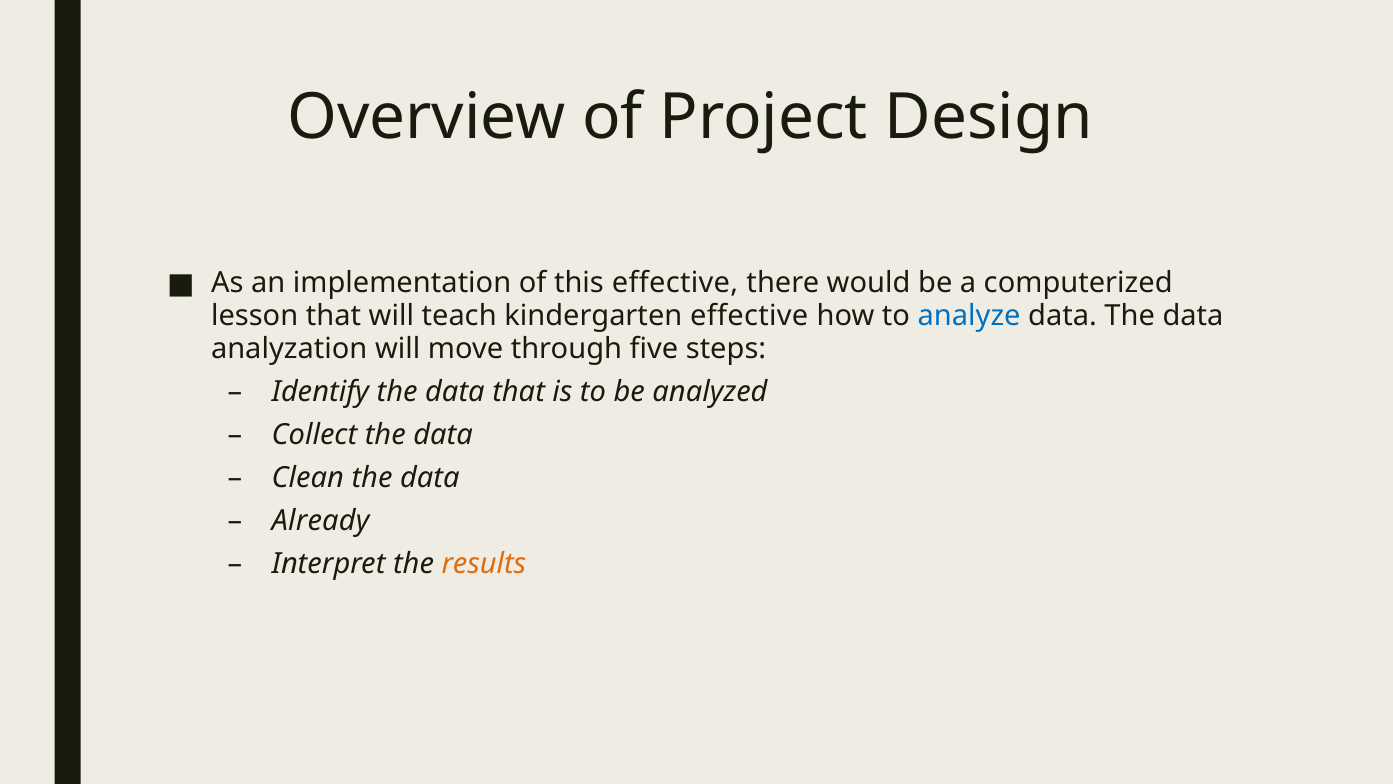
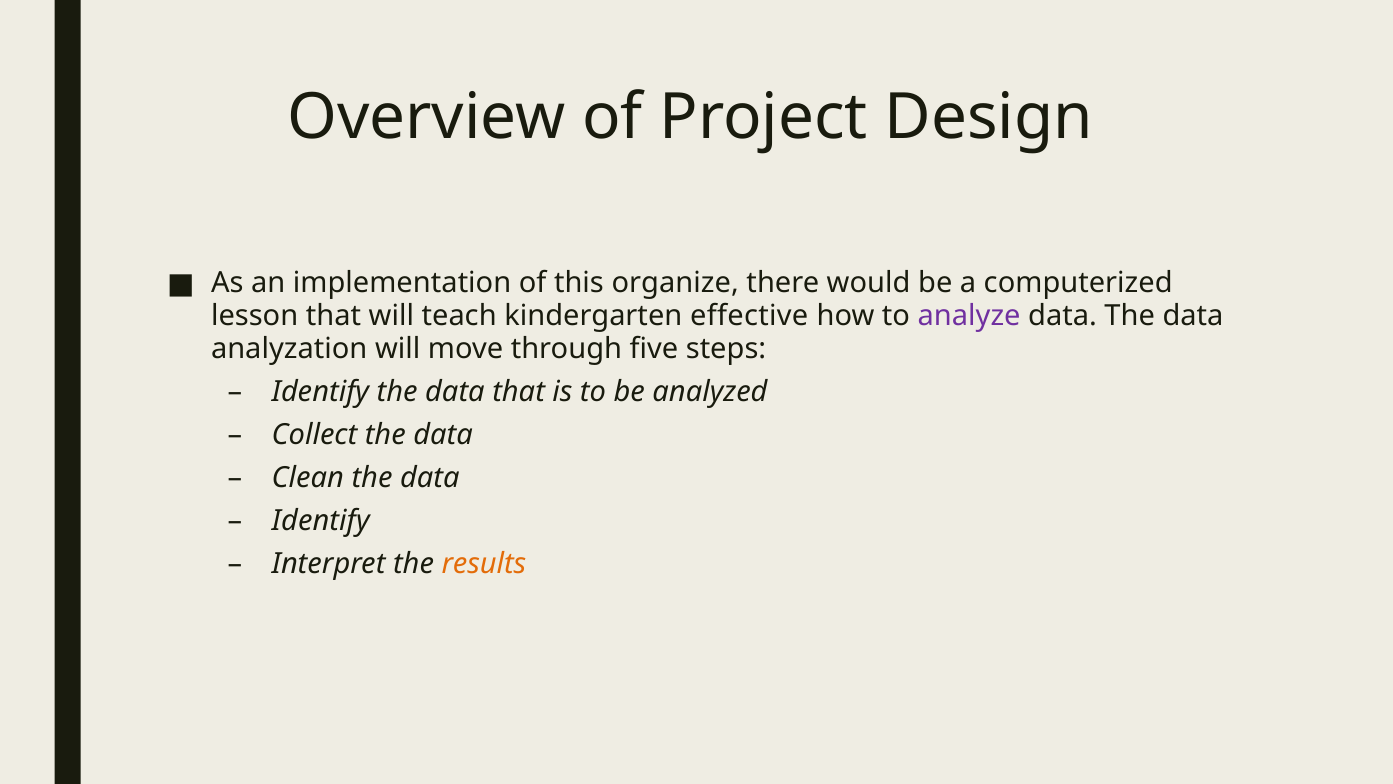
this effective: effective -> organize (675, 283)
analyze colour: blue -> purple (969, 316)
Already: Already -> Identify (321, 520)
